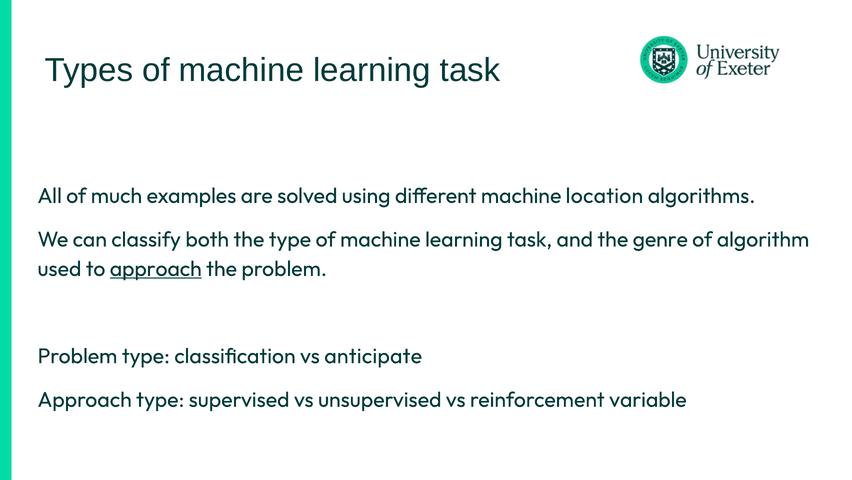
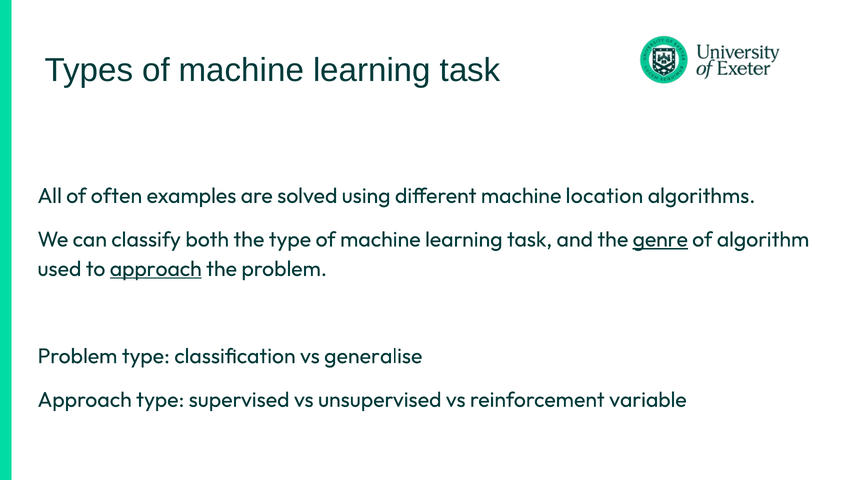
much: much -> often (116, 196)
genre underline: none -> present (660, 239)
anticipate: anticipate -> generalise (373, 356)
